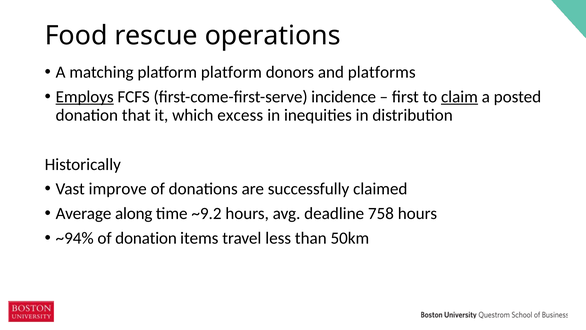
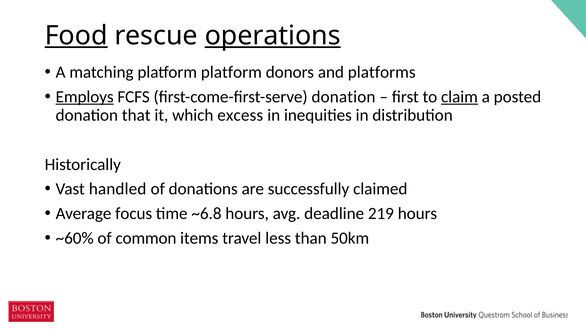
Food underline: none -> present (76, 36)
operations underline: none -> present (273, 36)
first-come-first-serve incidence: incidence -> donation (343, 97)
improve: improve -> handled (118, 189)
along: along -> focus (134, 213)
~9.2: ~9.2 -> ~6.8 (206, 213)
758: 758 -> 219 (381, 213)
~94%: ~94% -> ~60% (75, 238)
of donation: donation -> common (146, 238)
